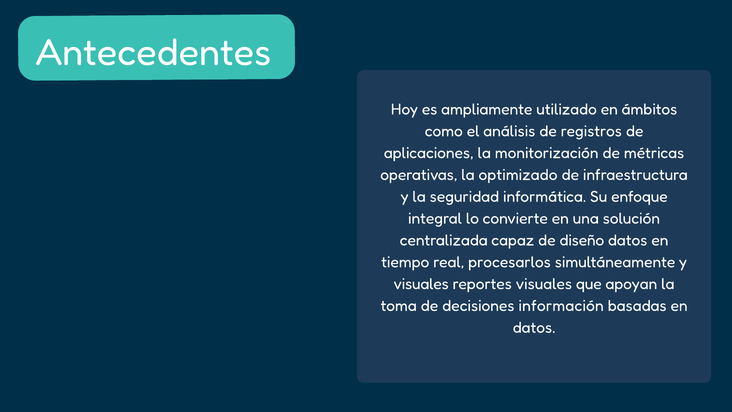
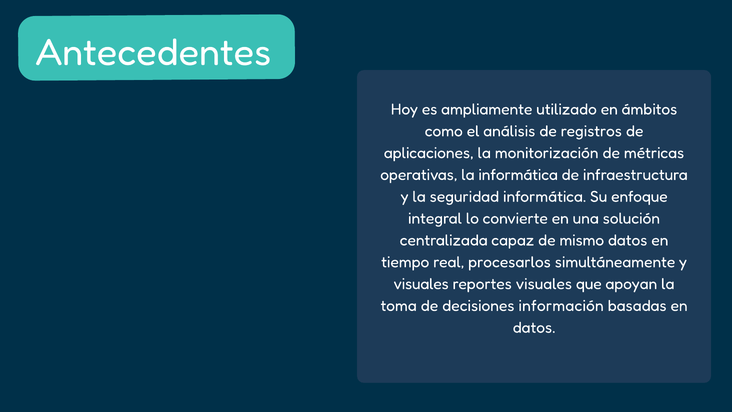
la optimizado: optimizado -> informática (518, 175)
diseño: diseño -> mismo (582, 240)
